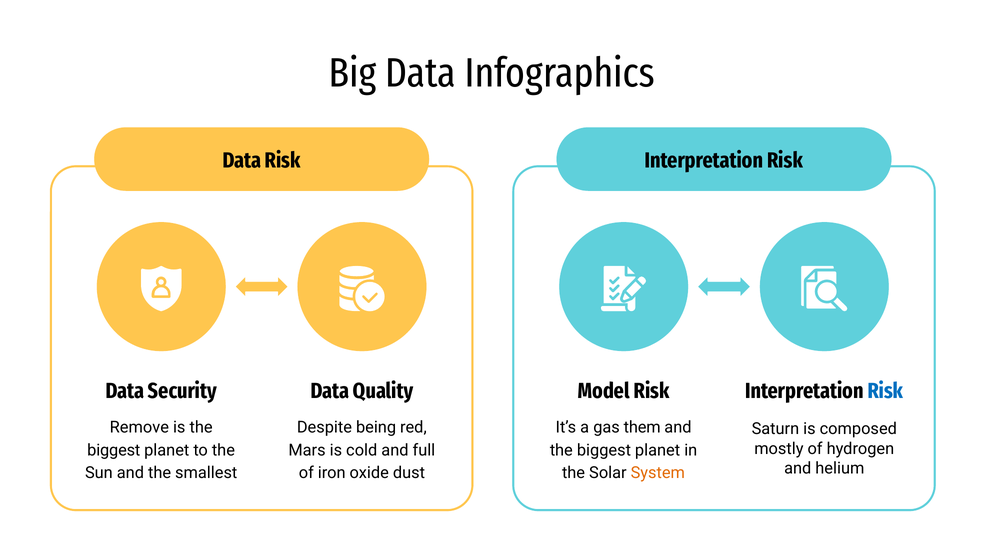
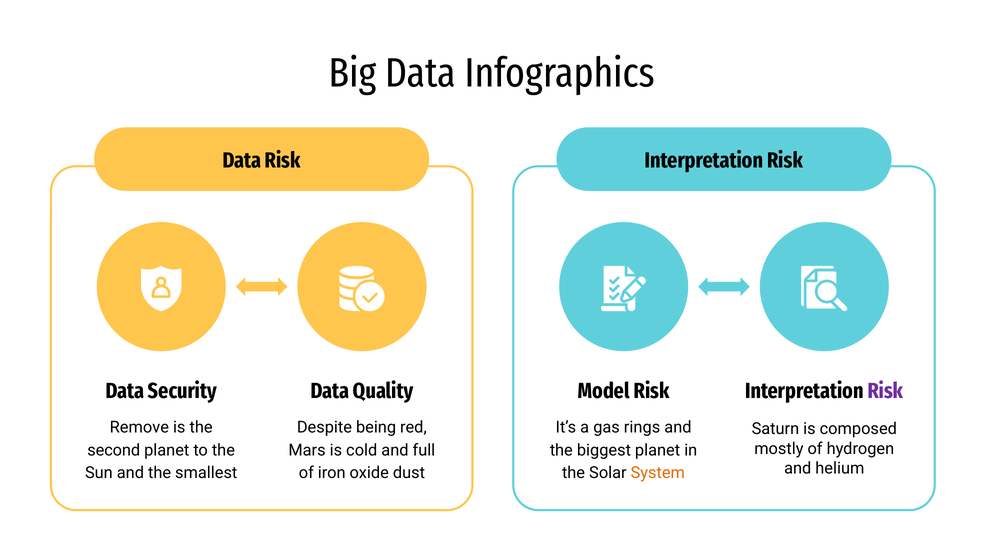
Risk colour: blue -> purple (885, 391)
them: them -> rings (642, 427)
biggest: biggest -> second (114, 450)
